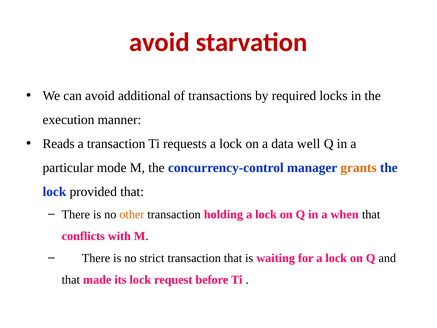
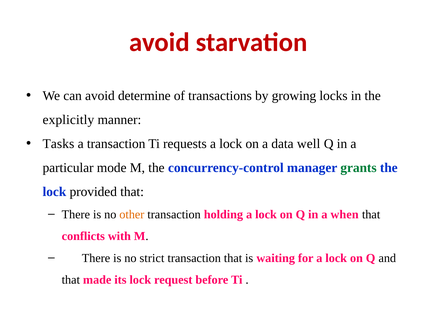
additional: additional -> determine (144, 96)
required: required -> growing (294, 96)
execution: execution -> explicitly (68, 120)
Reads: Reads -> Tasks (58, 144)
grants colour: orange -> green (358, 168)
